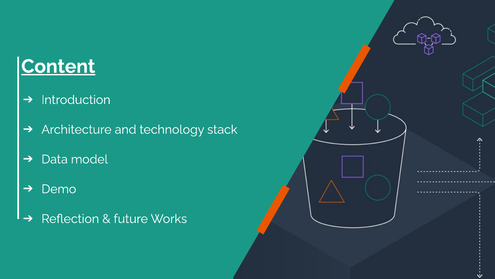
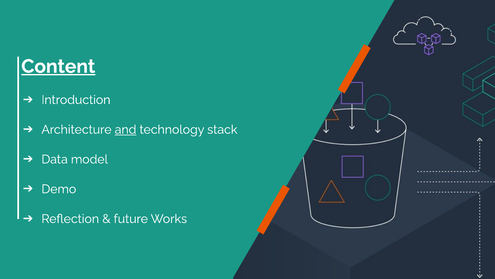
and underline: none -> present (126, 129)
